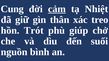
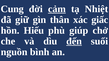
treo: treo -> giấc (100, 20)
Trót: Trót -> Hiếu (34, 31)
đến underline: none -> present (74, 41)
